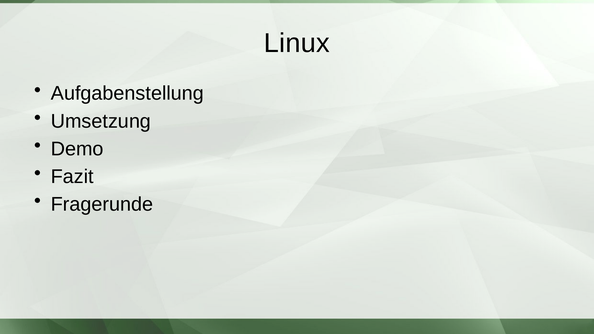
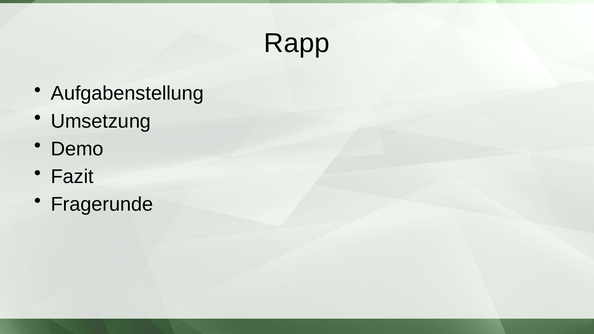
Linux: Linux -> Rapp (297, 43)
